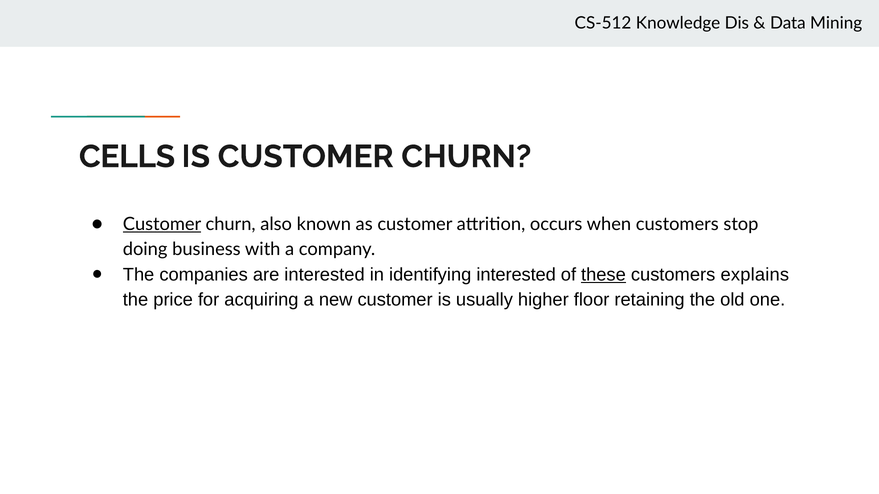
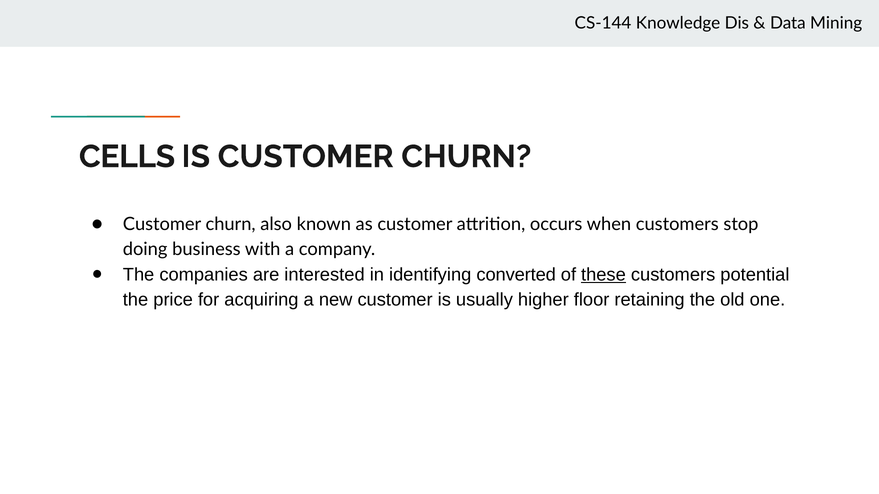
CS-512: CS-512 -> CS-144 (603, 23)
Customer underline: present -> none (162, 224)
identifying interested: interested -> converted (516, 275)
explains: explains -> potential (755, 275)
